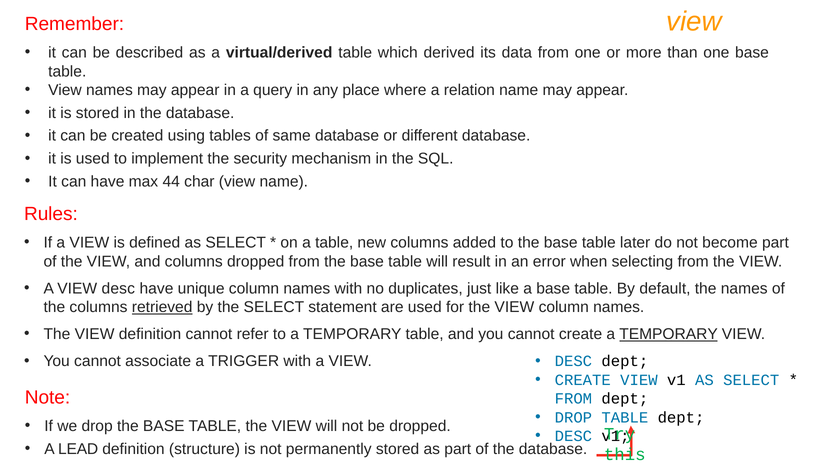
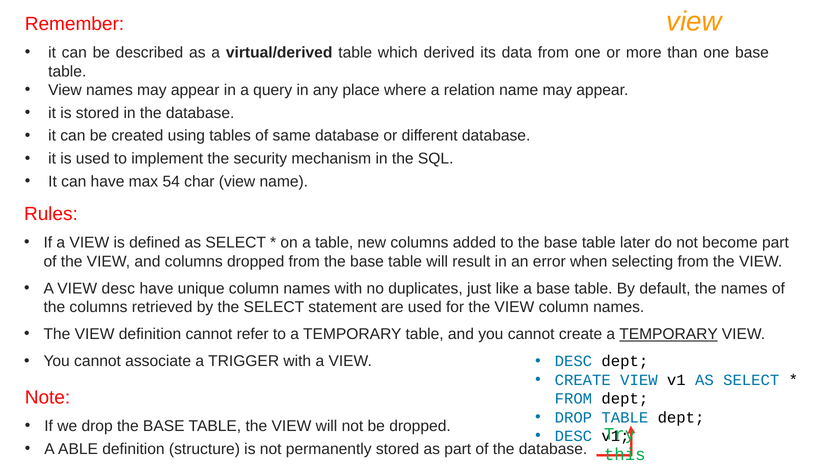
44: 44 -> 54 (171, 182)
retrieved underline: present -> none (162, 307)
LEAD: LEAD -> ABLE (78, 449)
